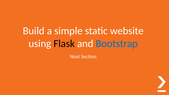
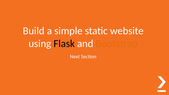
Bootstrap colour: blue -> orange (117, 44)
